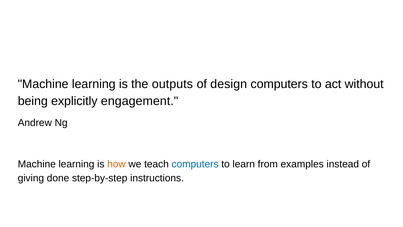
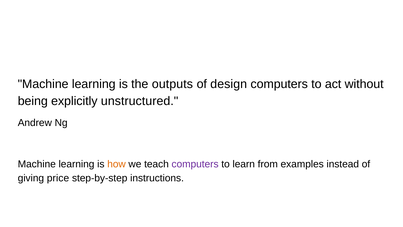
engagement: engagement -> unstructured (140, 101)
computers colour: blue -> purple (195, 164)
done: done -> price (58, 178)
